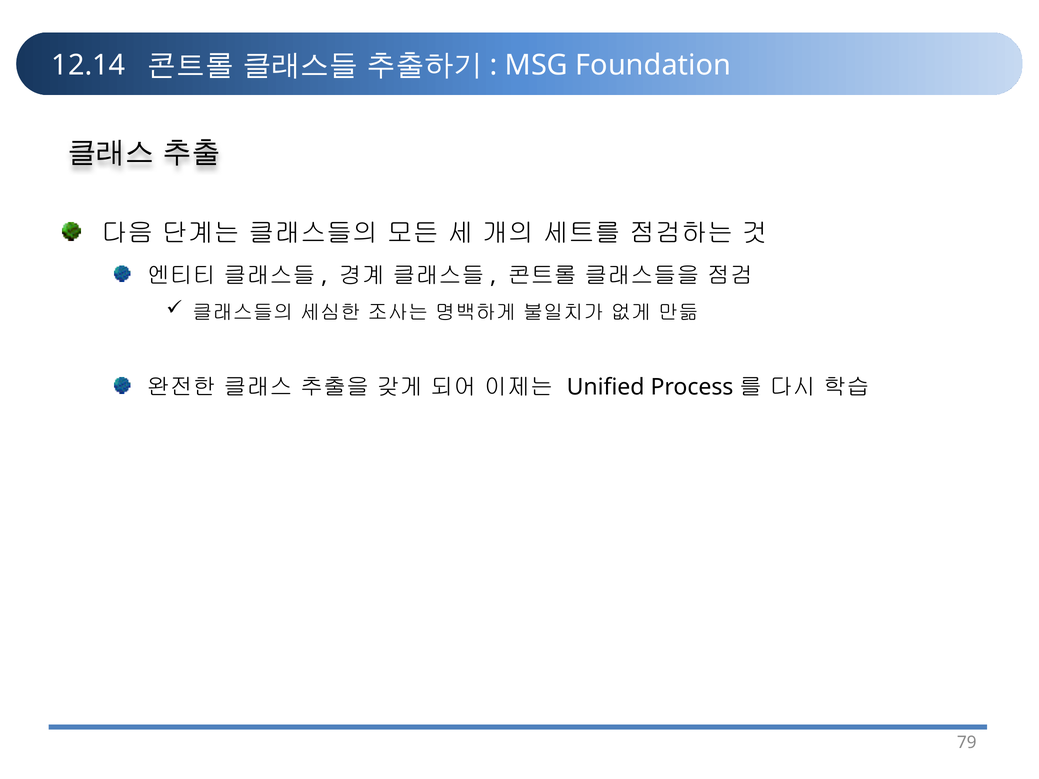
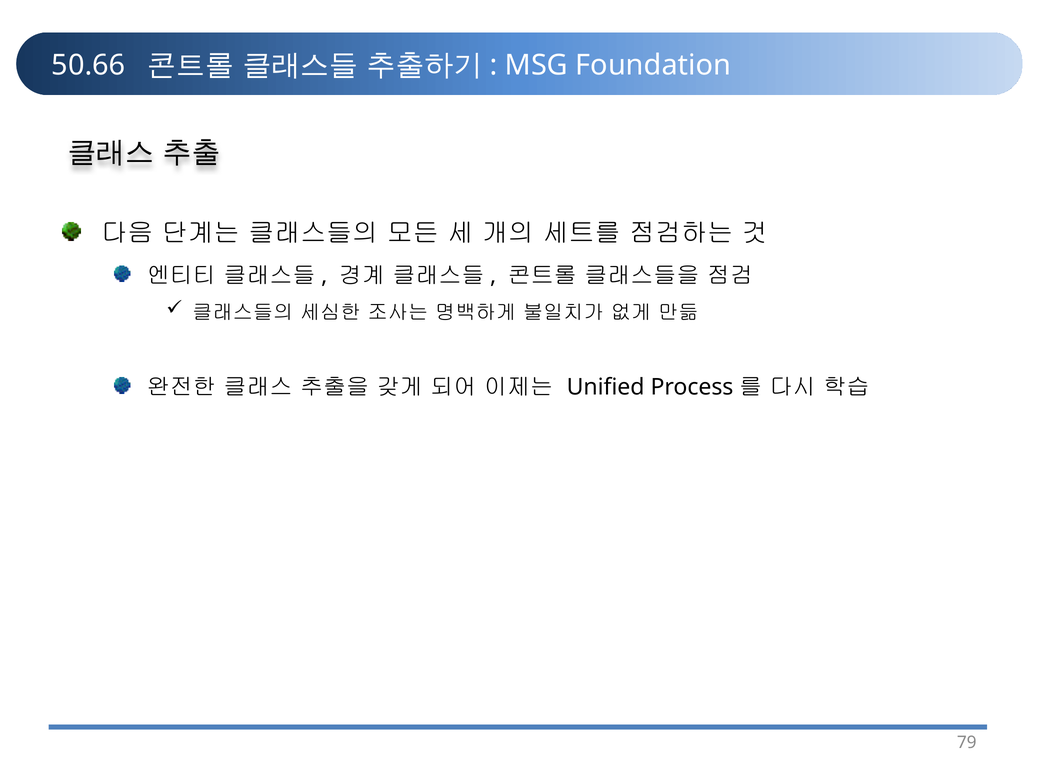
12.14: 12.14 -> 50.66 (88, 65)
